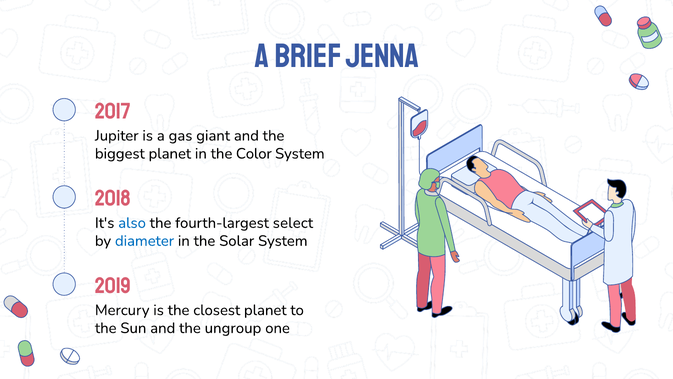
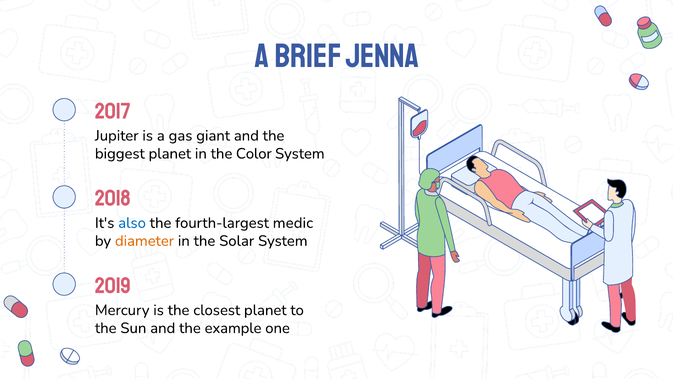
select: select -> medic (293, 223)
diameter colour: blue -> orange (145, 241)
ungroup: ungroup -> example (233, 328)
